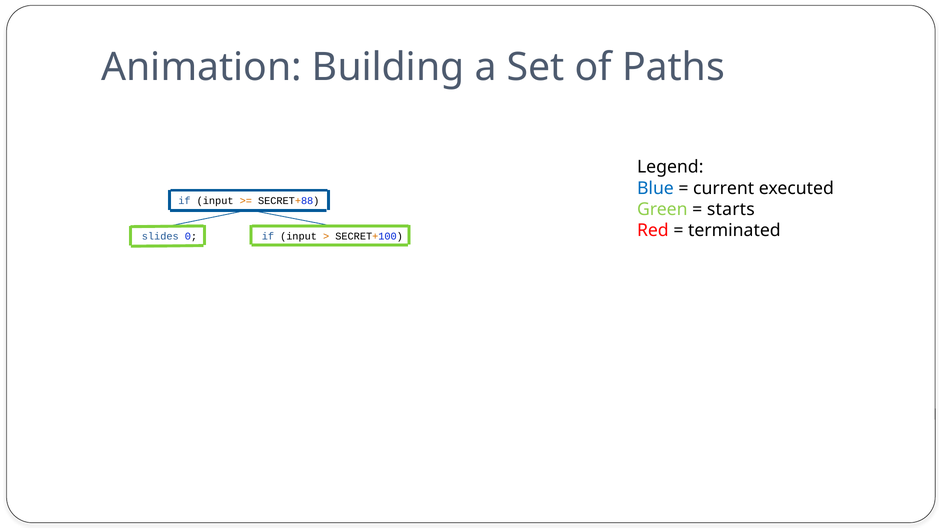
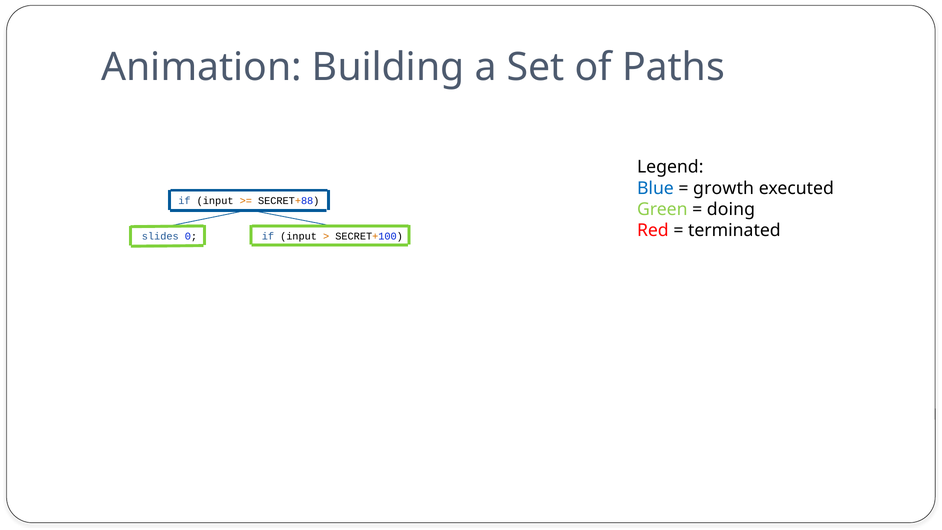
current: current -> growth (724, 188)
starts: starts -> doing (731, 209)
